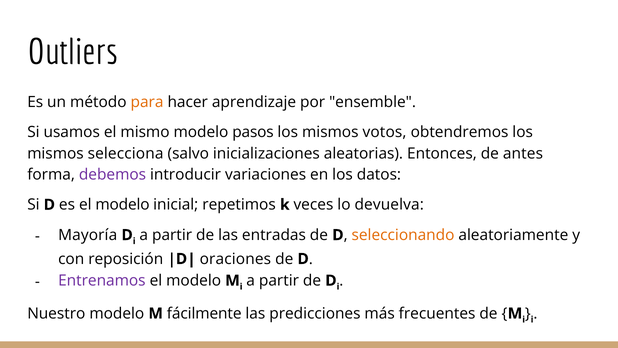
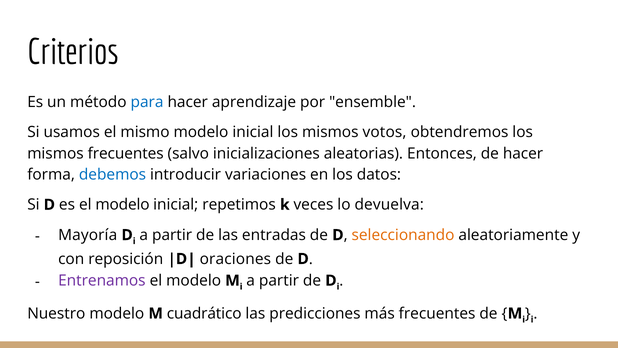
Outliers: Outliers -> Criterios (73, 52)
para colour: orange -> blue (147, 102)
mismo modelo pasos: pasos -> inicial (253, 132)
mismos selecciona: selecciona -> frecuentes (126, 153)
de antes: antes -> hacer (523, 153)
debemos colour: purple -> blue (112, 175)
fácilmente: fácilmente -> cuadrático (204, 313)
